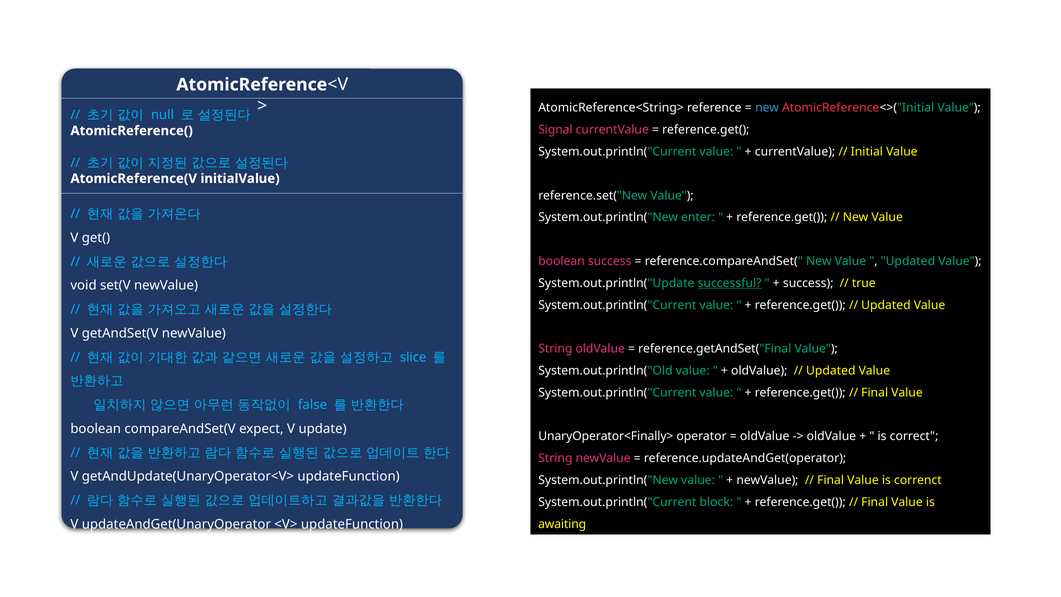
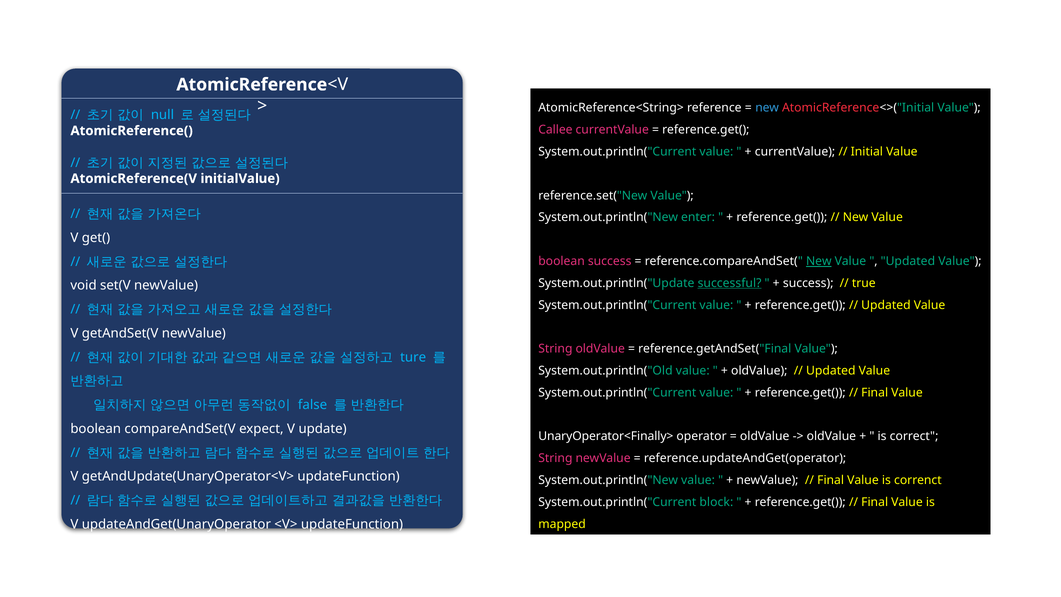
Signal: Signal -> Callee (555, 130)
New underline: none -> present (819, 261)
slice: slice -> ture (413, 357)
awaiting: awaiting -> mapped (562, 524)
